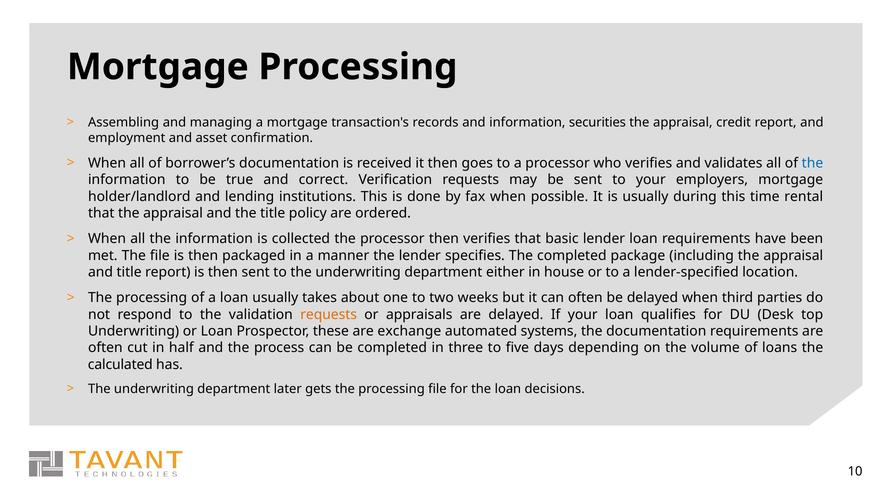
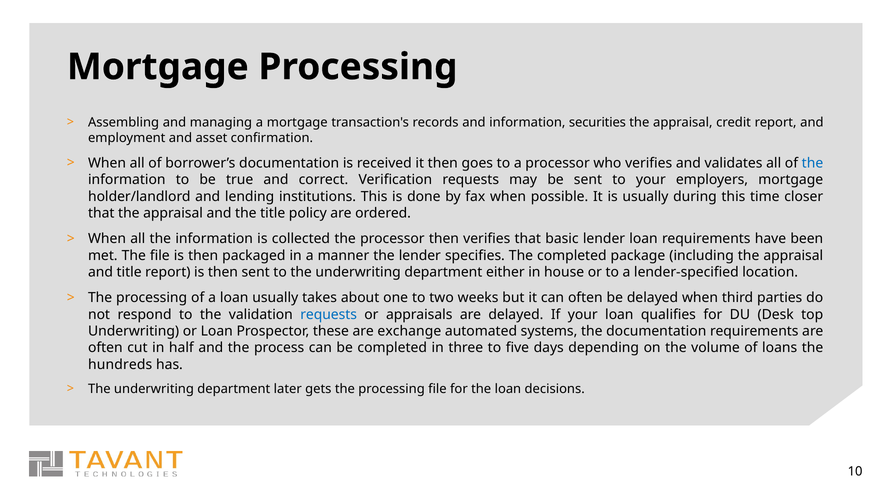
rental: rental -> closer (804, 197)
requests colour: orange -> blue (329, 315)
calculated: calculated -> hundreds (120, 365)
